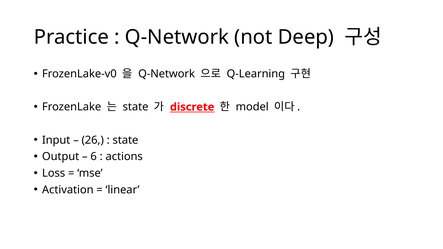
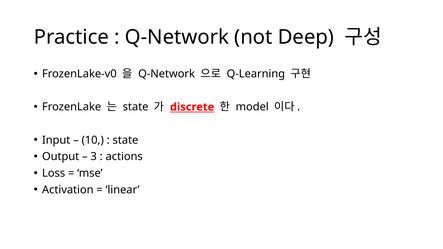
26: 26 -> 10 (93, 140)
6: 6 -> 3 (94, 157)
